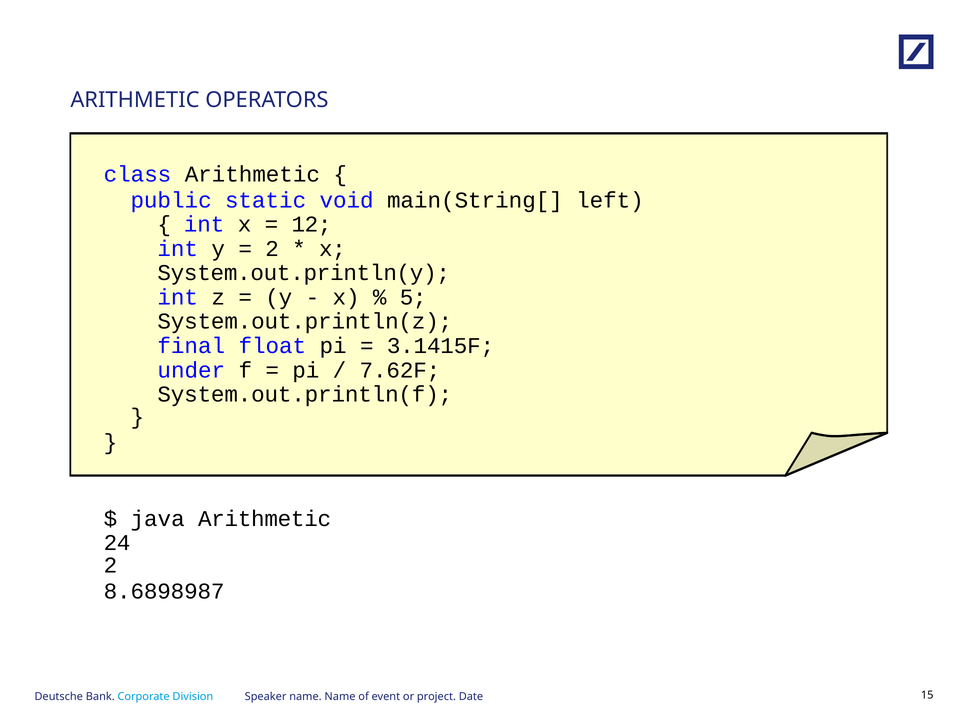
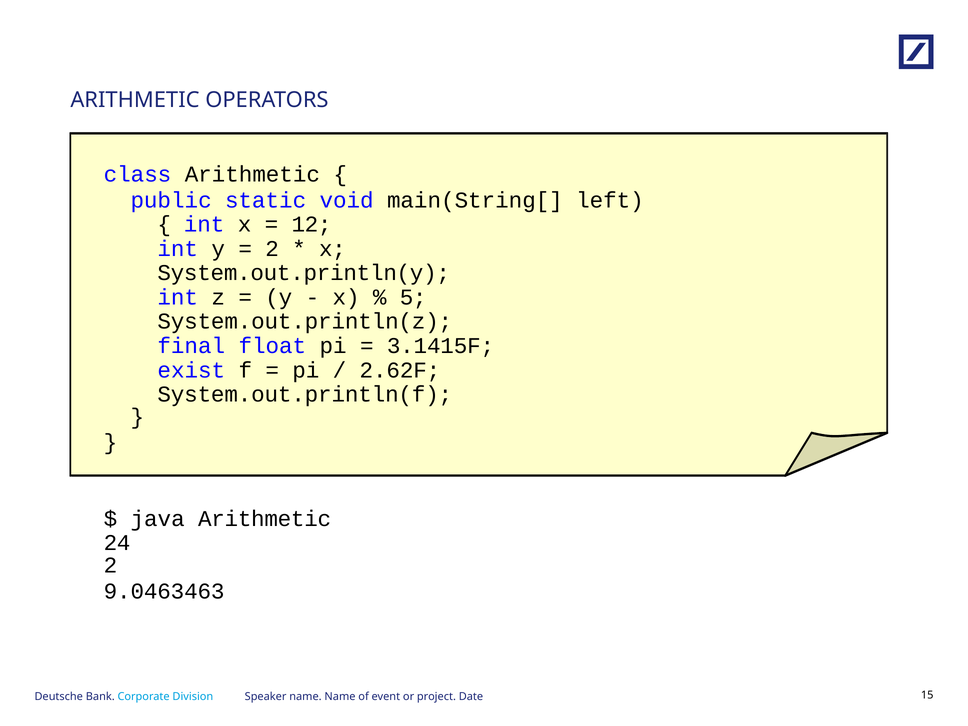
under: under -> exist (191, 370)
7.62F: 7.62F -> 2.62F (400, 370)
8.6898987: 8.6898987 -> 9.0463463 (164, 591)
